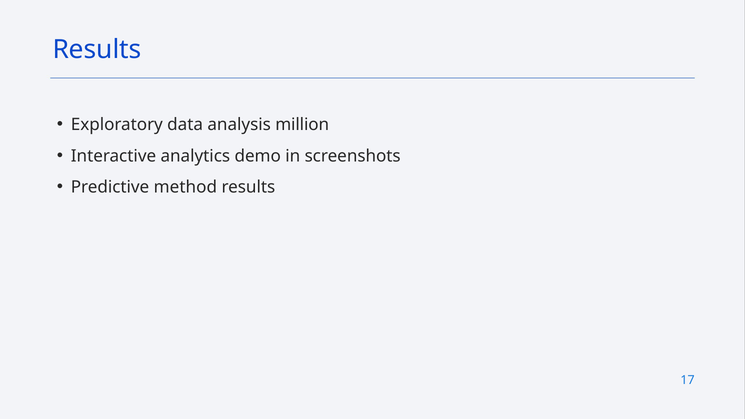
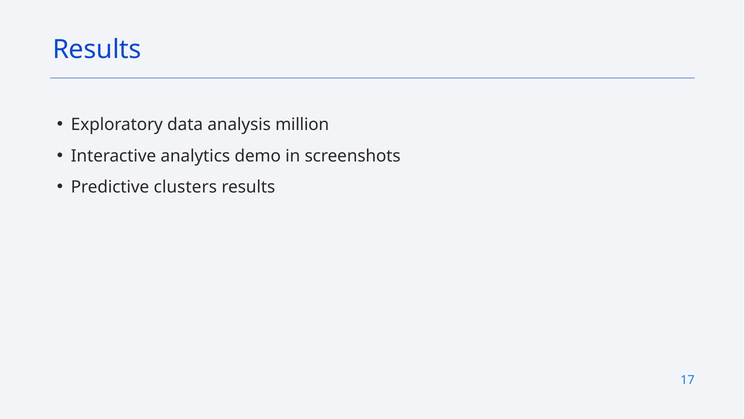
method: method -> clusters (185, 187)
